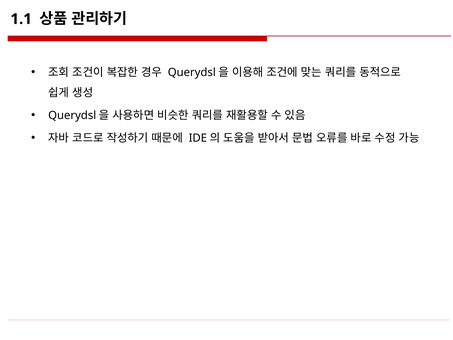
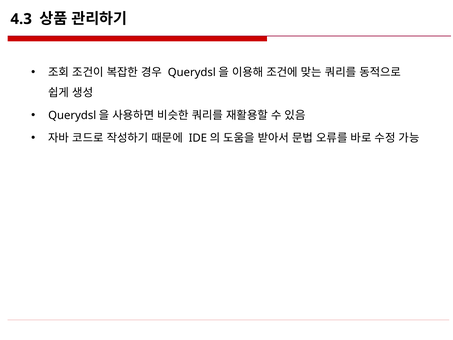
1.1: 1.1 -> 4.3 (21, 19)
